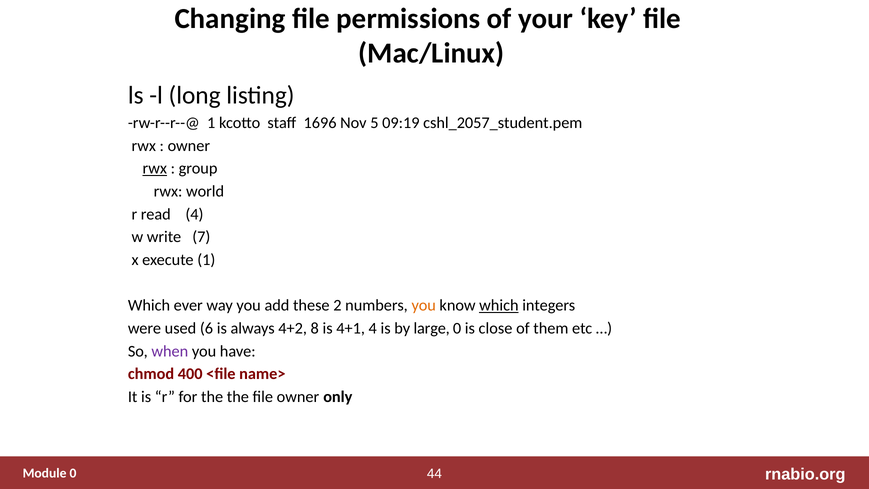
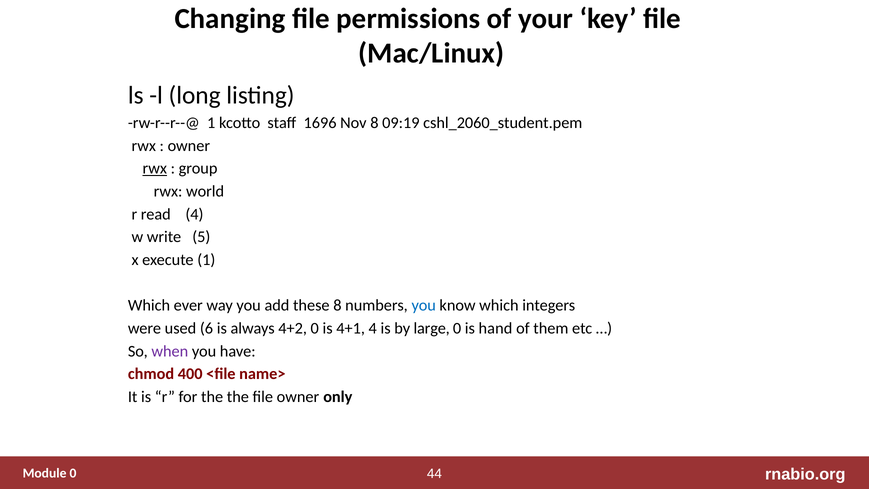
Nov 5: 5 -> 8 (374, 123)
cshl_2057_student.pem: cshl_2057_student.pem -> cshl_2060_student.pem (503, 123)
7: 7 -> 5 (201, 237)
these 2: 2 -> 8 (337, 305)
you colour: orange -> blue (424, 305)
which underline: present -> none (499, 305)
4+2 8: 8 -> 0 (315, 328)
close: close -> hand (495, 328)
